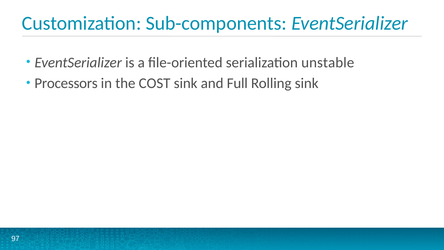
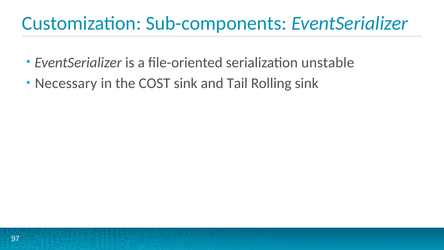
Processors: Processors -> Necessary (66, 83)
Full: Full -> Tail (237, 83)
